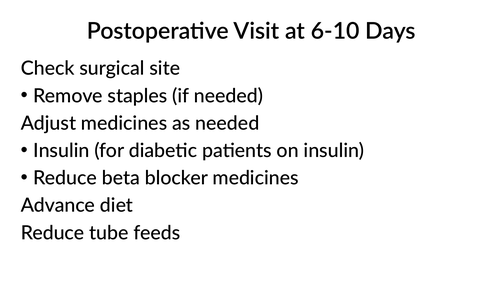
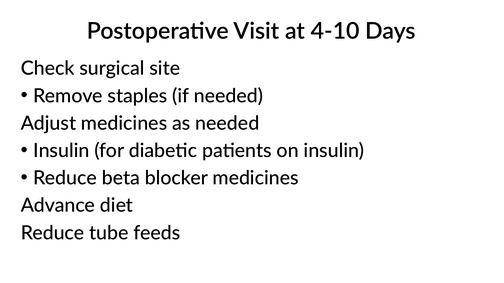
6-10: 6-10 -> 4-10 (335, 31)
